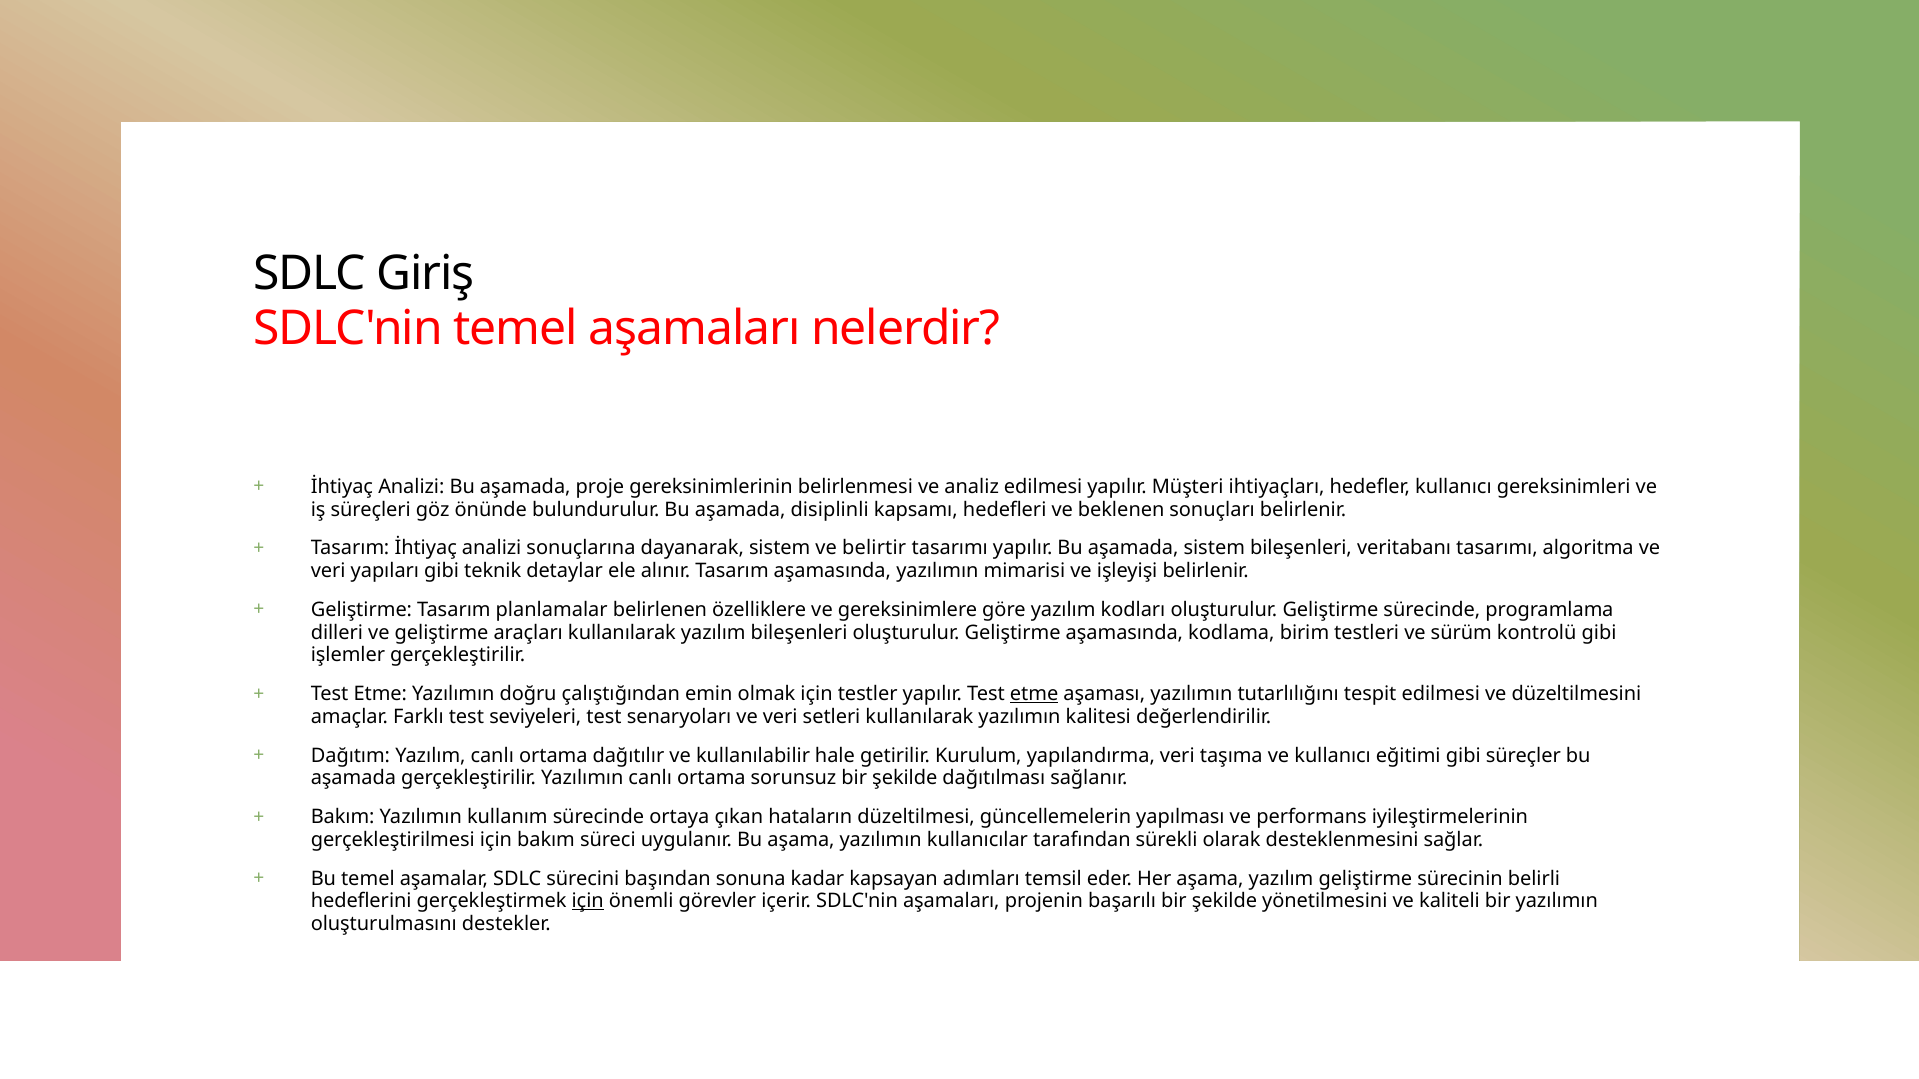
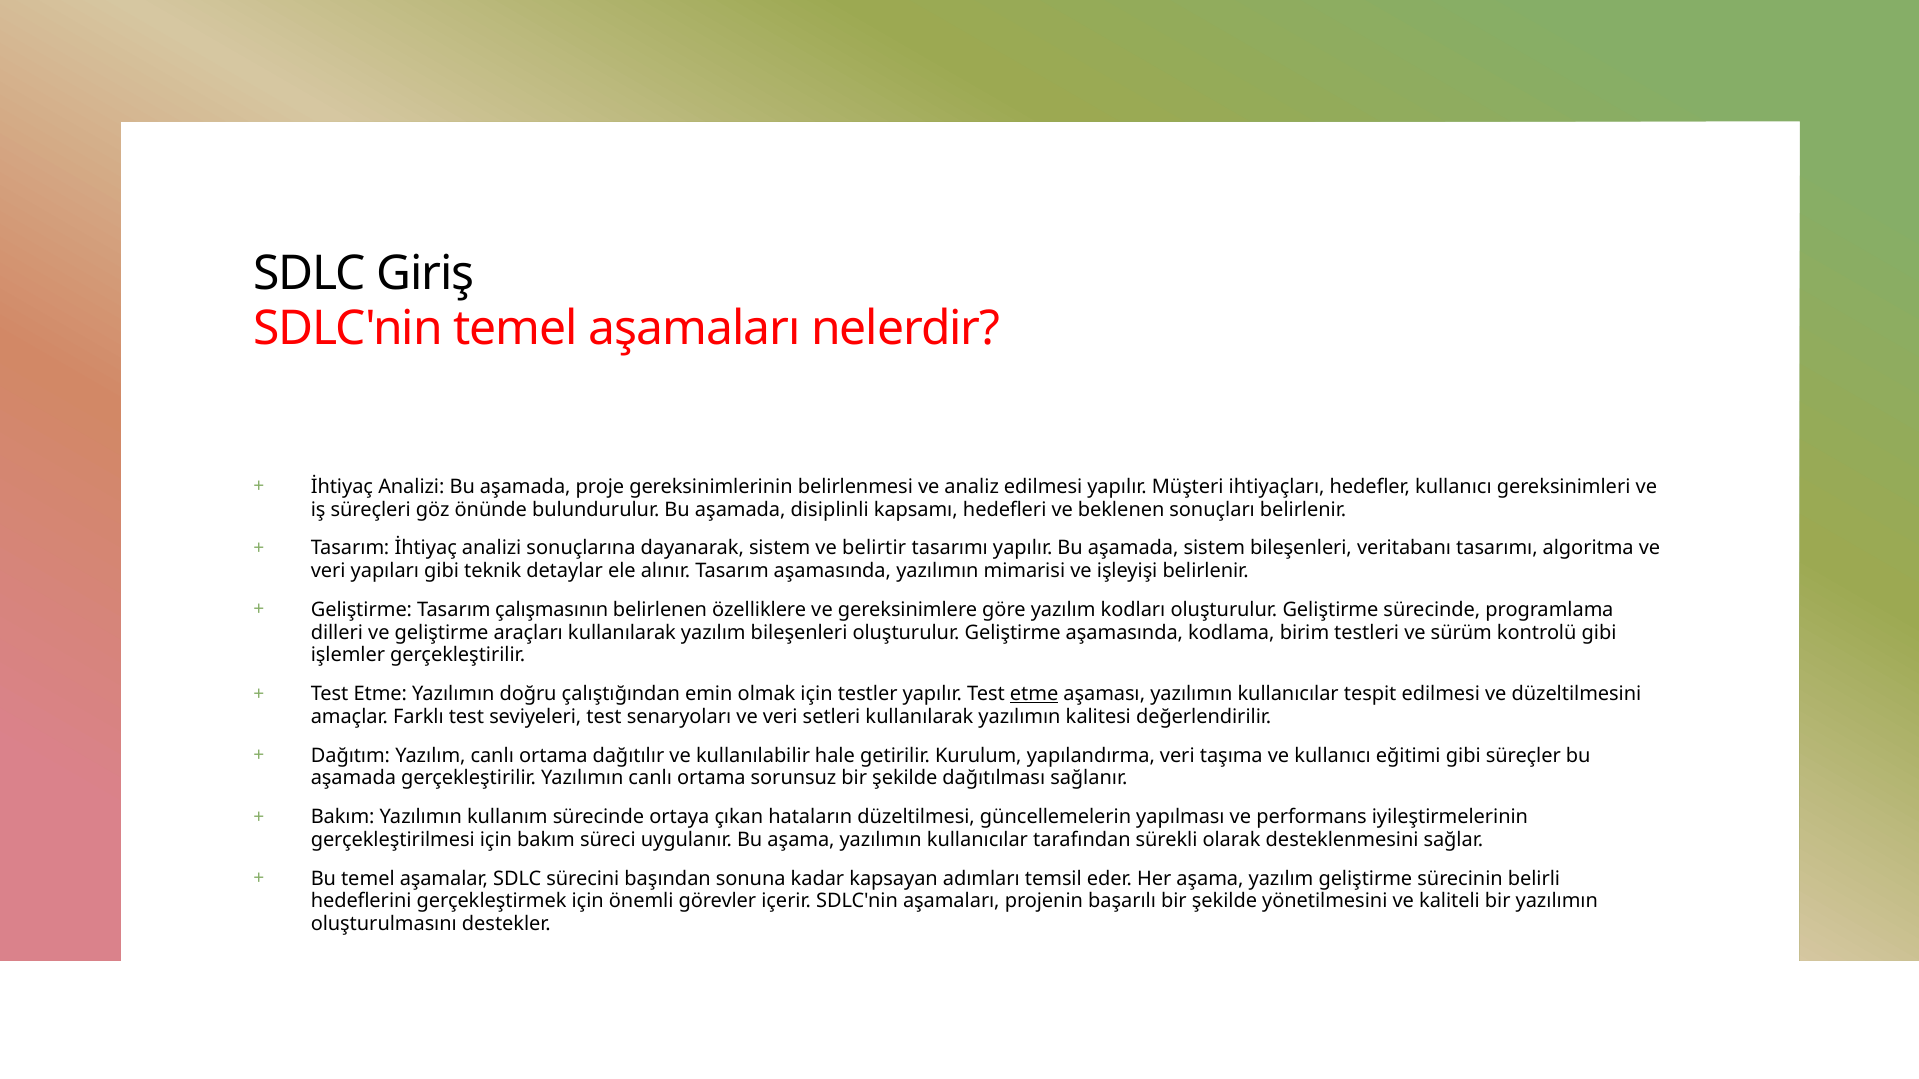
planlamalar: planlamalar -> çalışmasının (552, 610)
aşaması yazılımın tutarlılığını: tutarlılığını -> kullanıcılar (1288, 694)
için underline: present -> none (588, 902)
